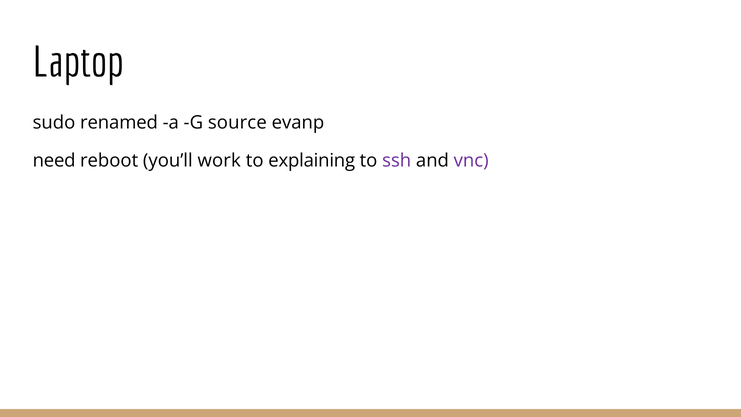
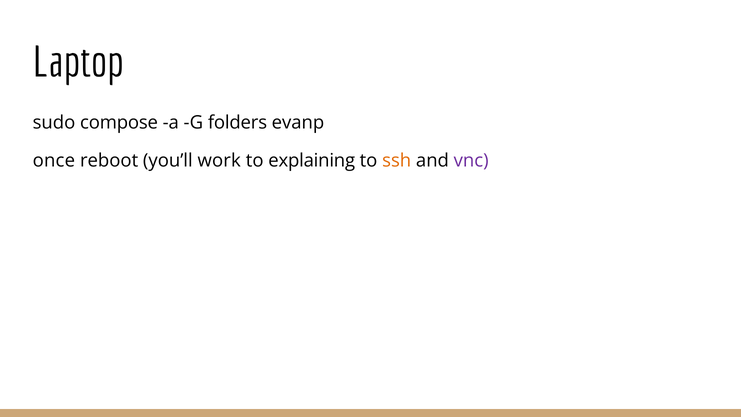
renamed: renamed -> compose (119, 122)
source: source -> folders (237, 122)
need: need -> once (54, 160)
ssh colour: purple -> orange (397, 160)
